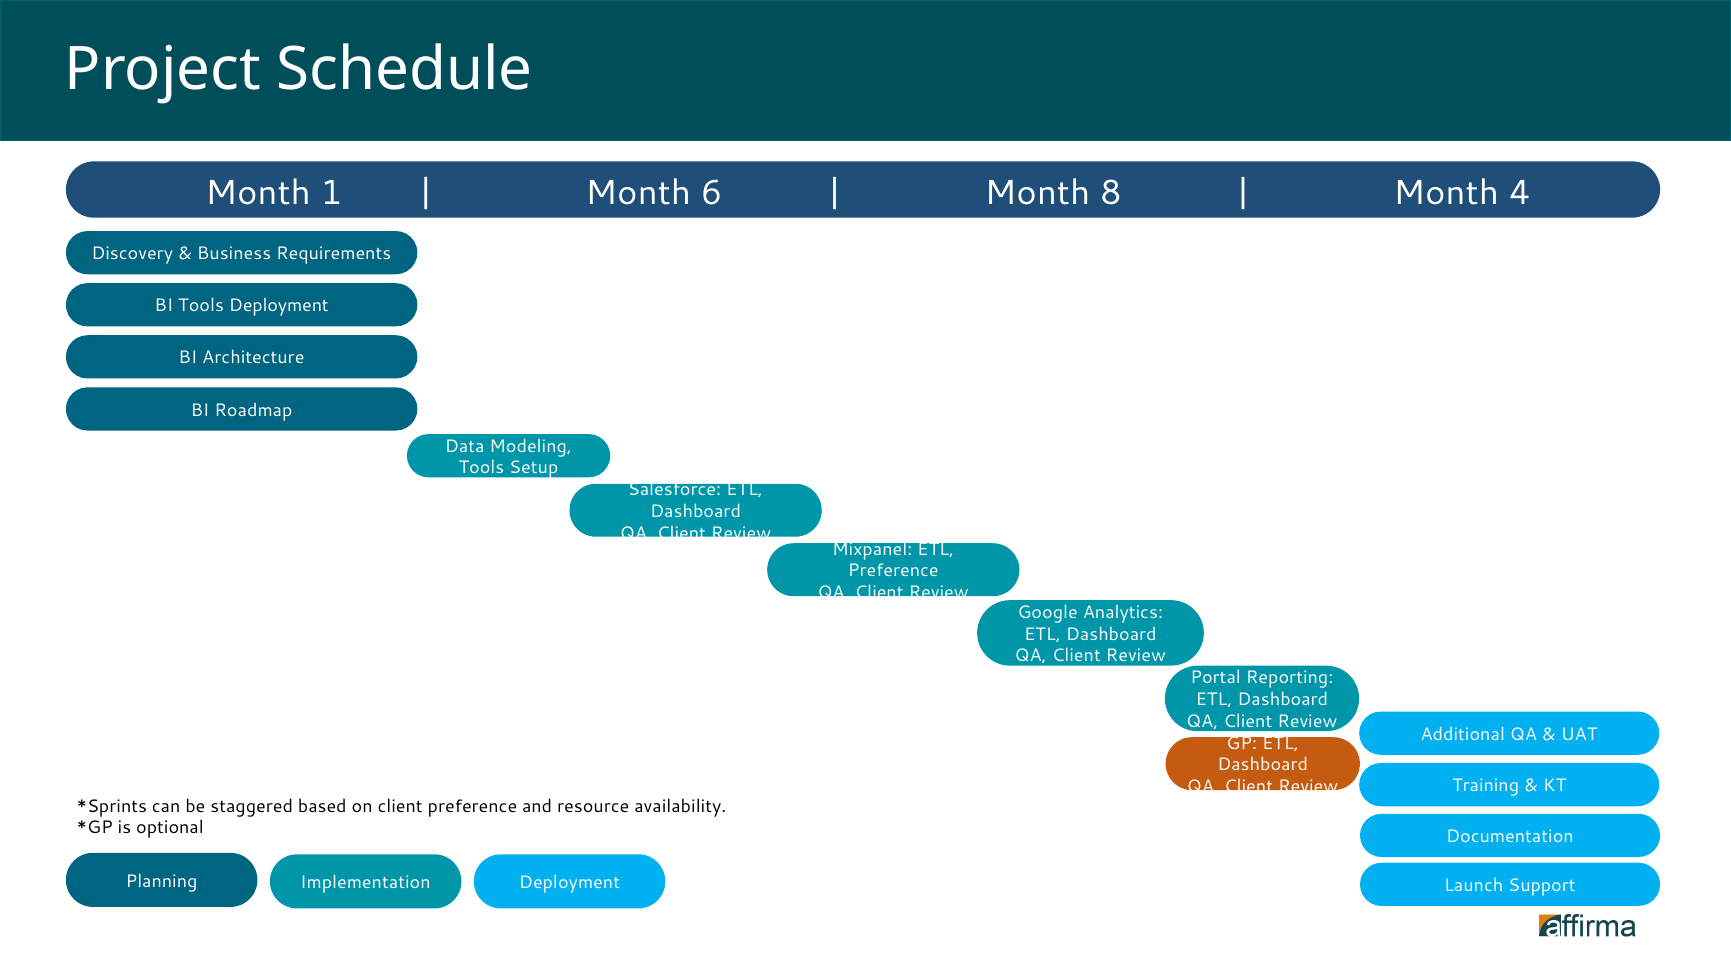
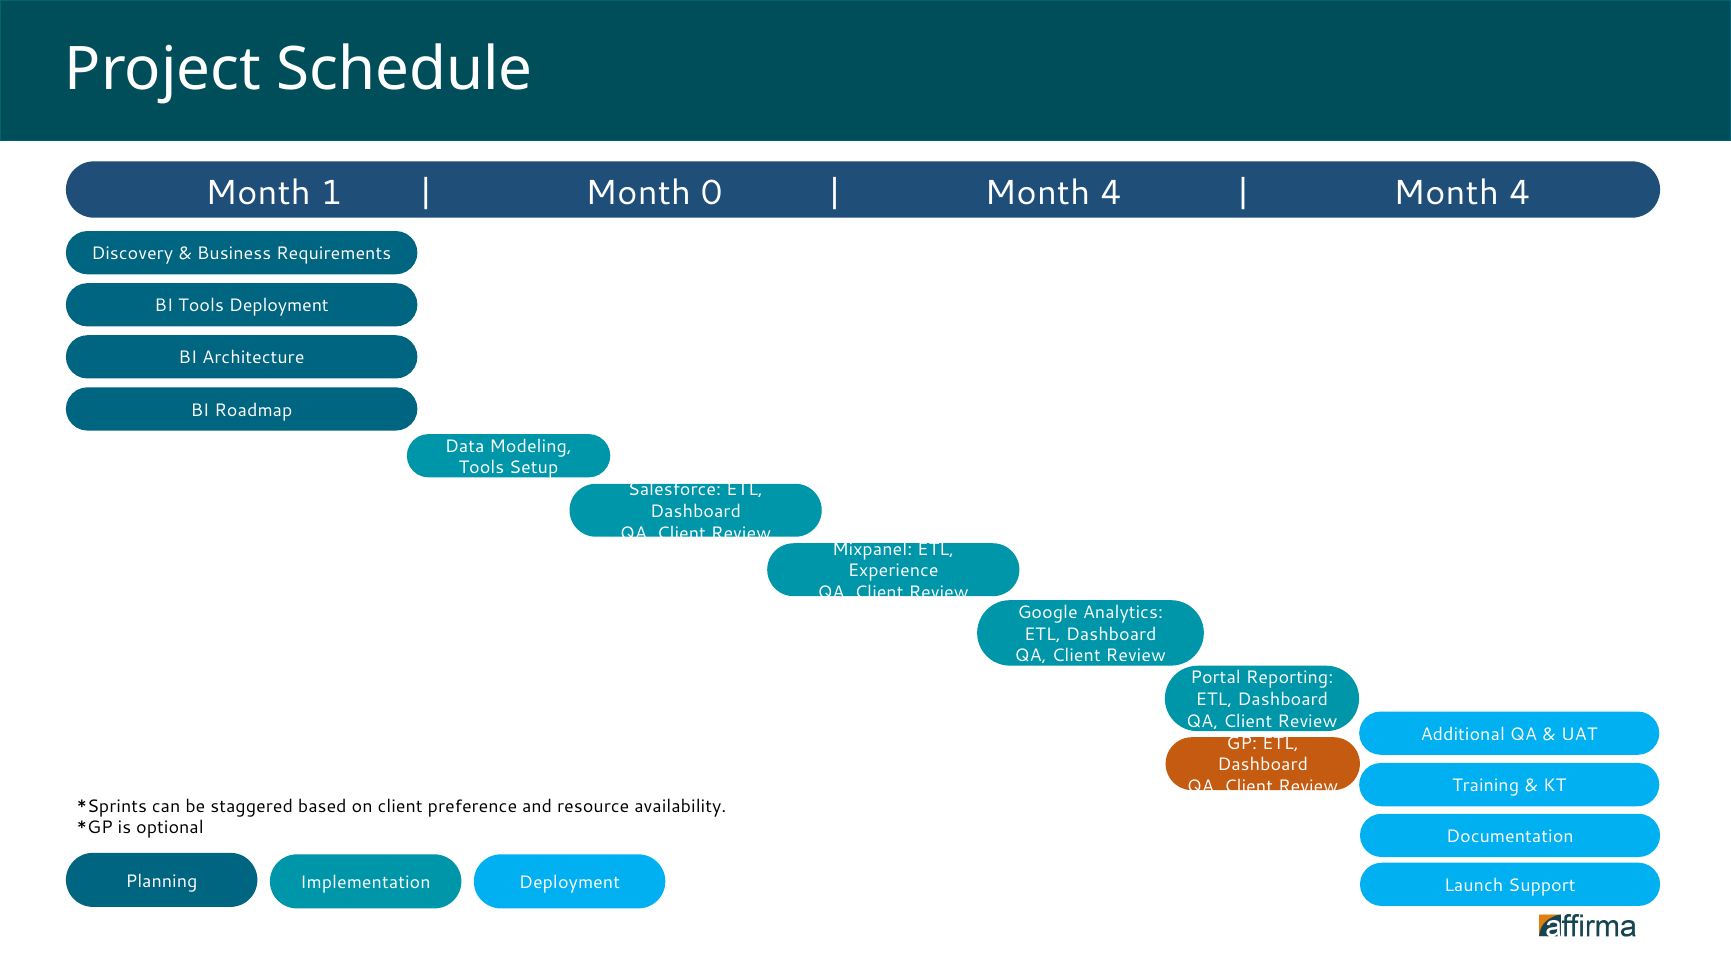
6: 6 -> 0 (712, 193)
8: 8 -> 4 (1111, 193)
Preference: Preference -> Experience (893, 571)
